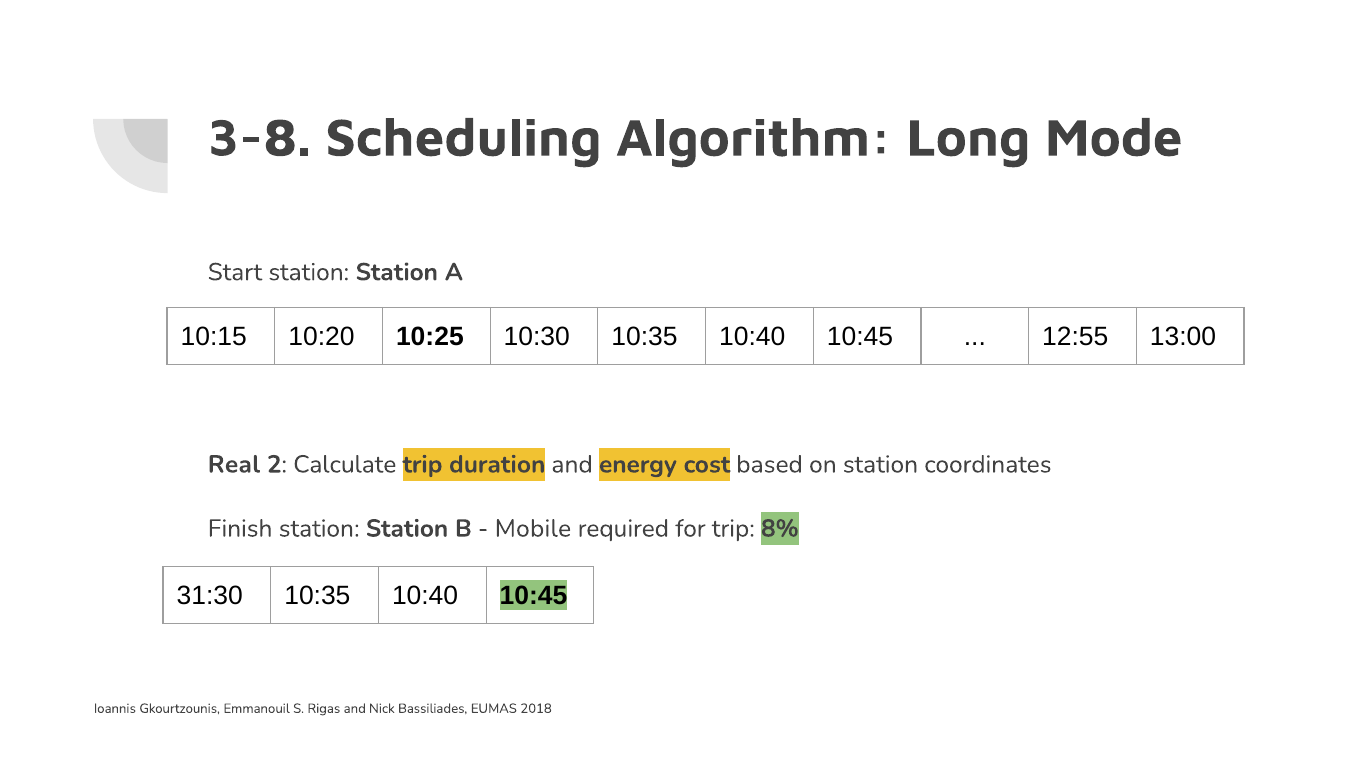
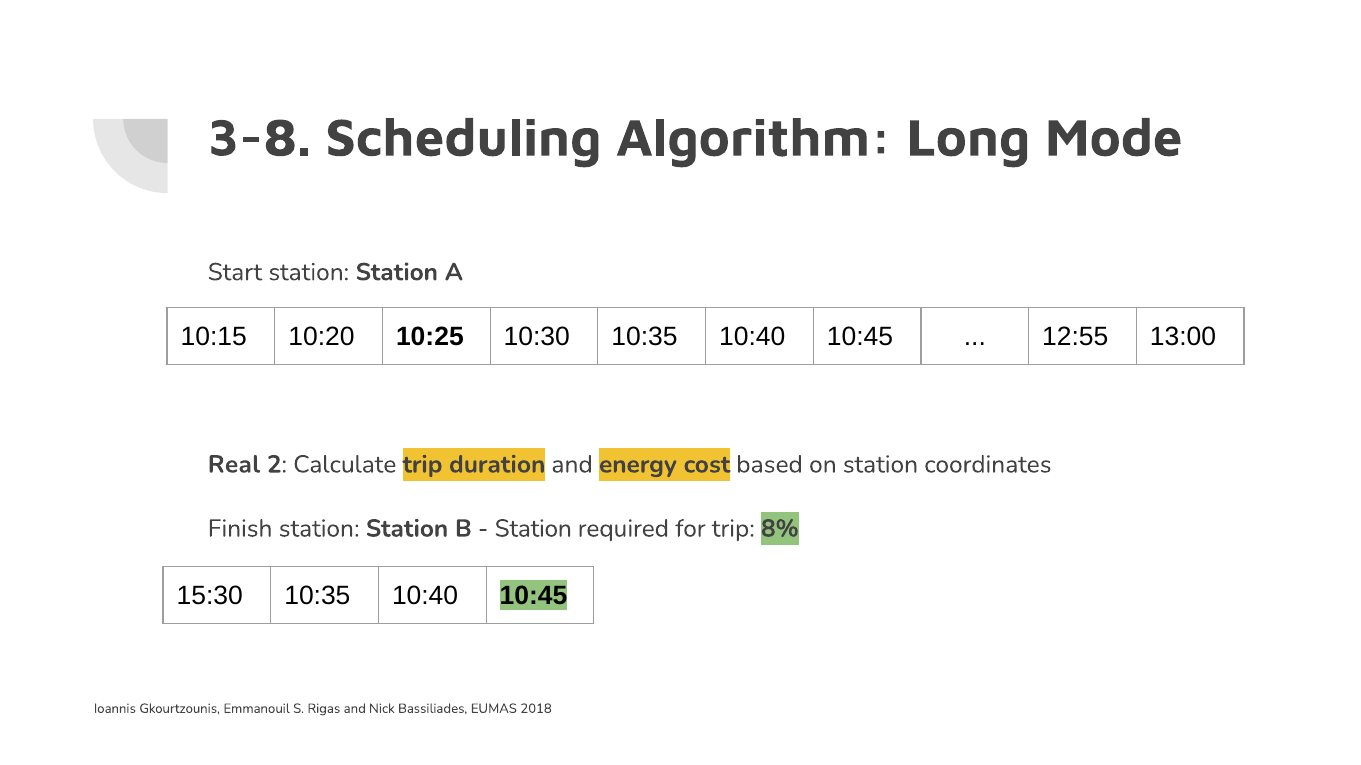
Mobile: Mobile -> Station (533, 529)
31:30: 31:30 -> 15:30 (210, 596)
